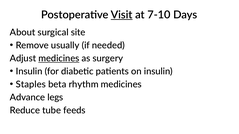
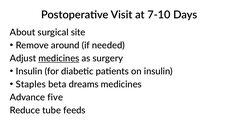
Visit underline: present -> none (122, 15)
usually: usually -> around (65, 46)
rhythm: rhythm -> dreams (84, 85)
legs: legs -> five (55, 98)
